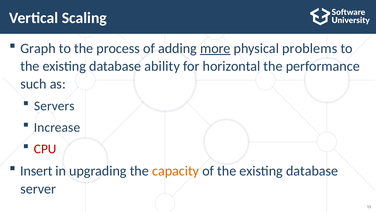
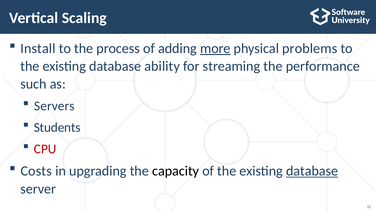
Graph: Graph -> Install (38, 48)
horizontal: horizontal -> streaming (232, 66)
Increase: Increase -> Students (57, 127)
Insert: Insert -> Costs (36, 171)
capacity colour: orange -> black (176, 171)
database underline: none -> present (312, 171)
